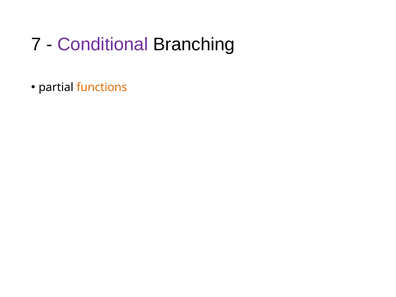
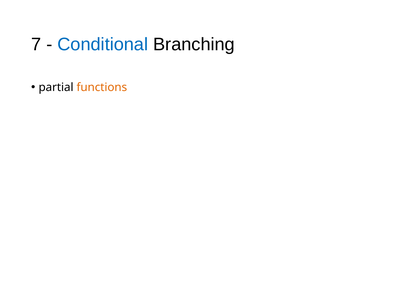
Conditional colour: purple -> blue (103, 44)
